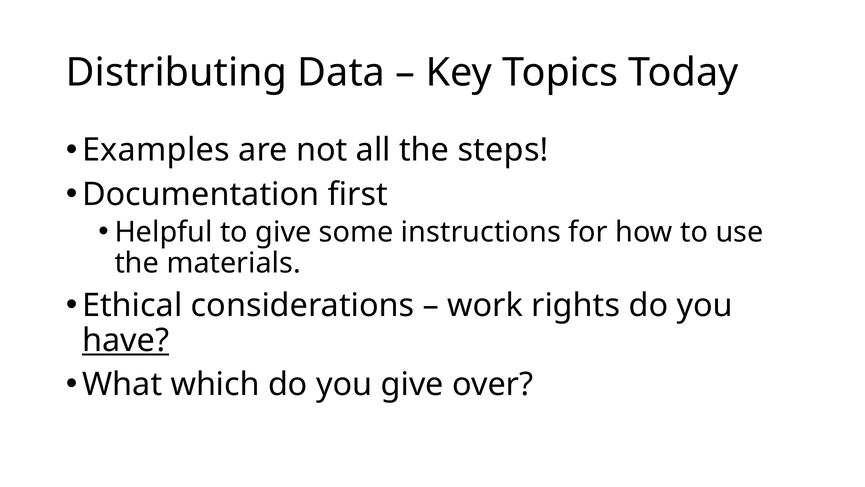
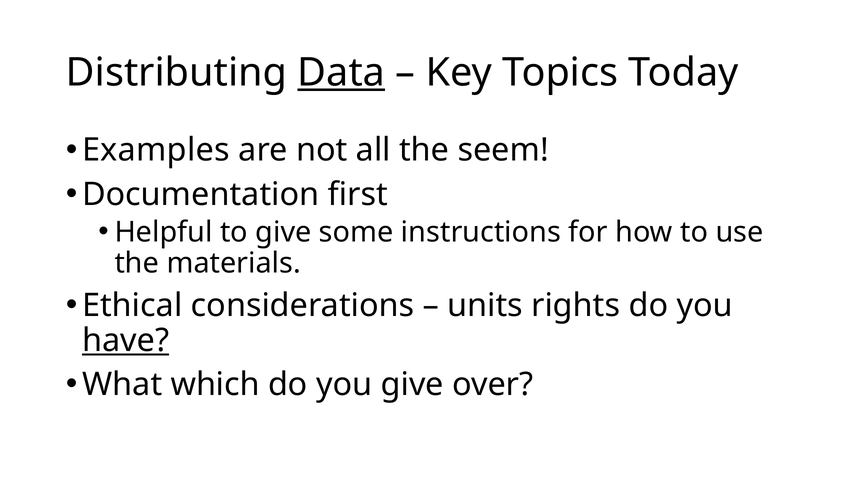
Data underline: none -> present (341, 73)
steps: steps -> seem (503, 150)
work: work -> units (485, 305)
